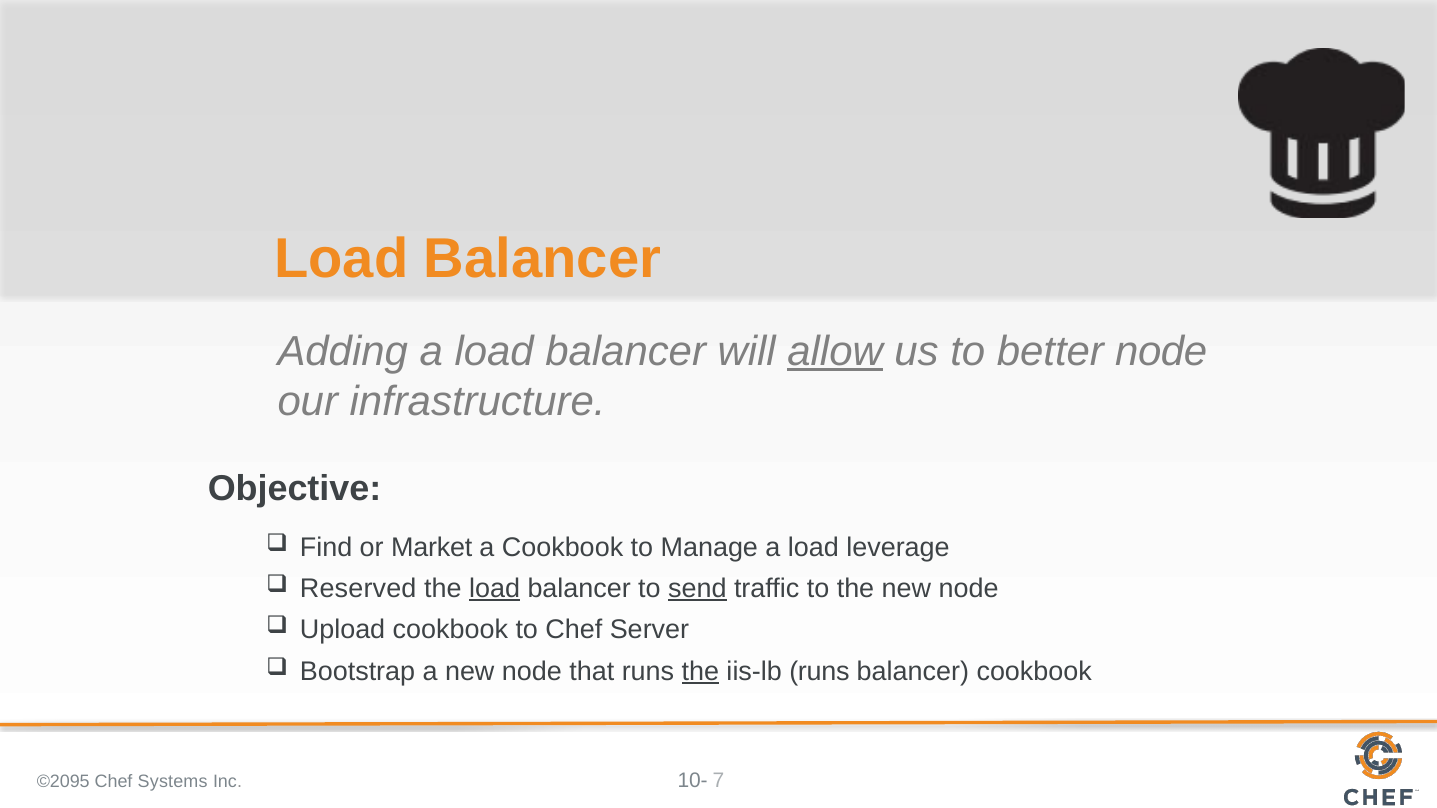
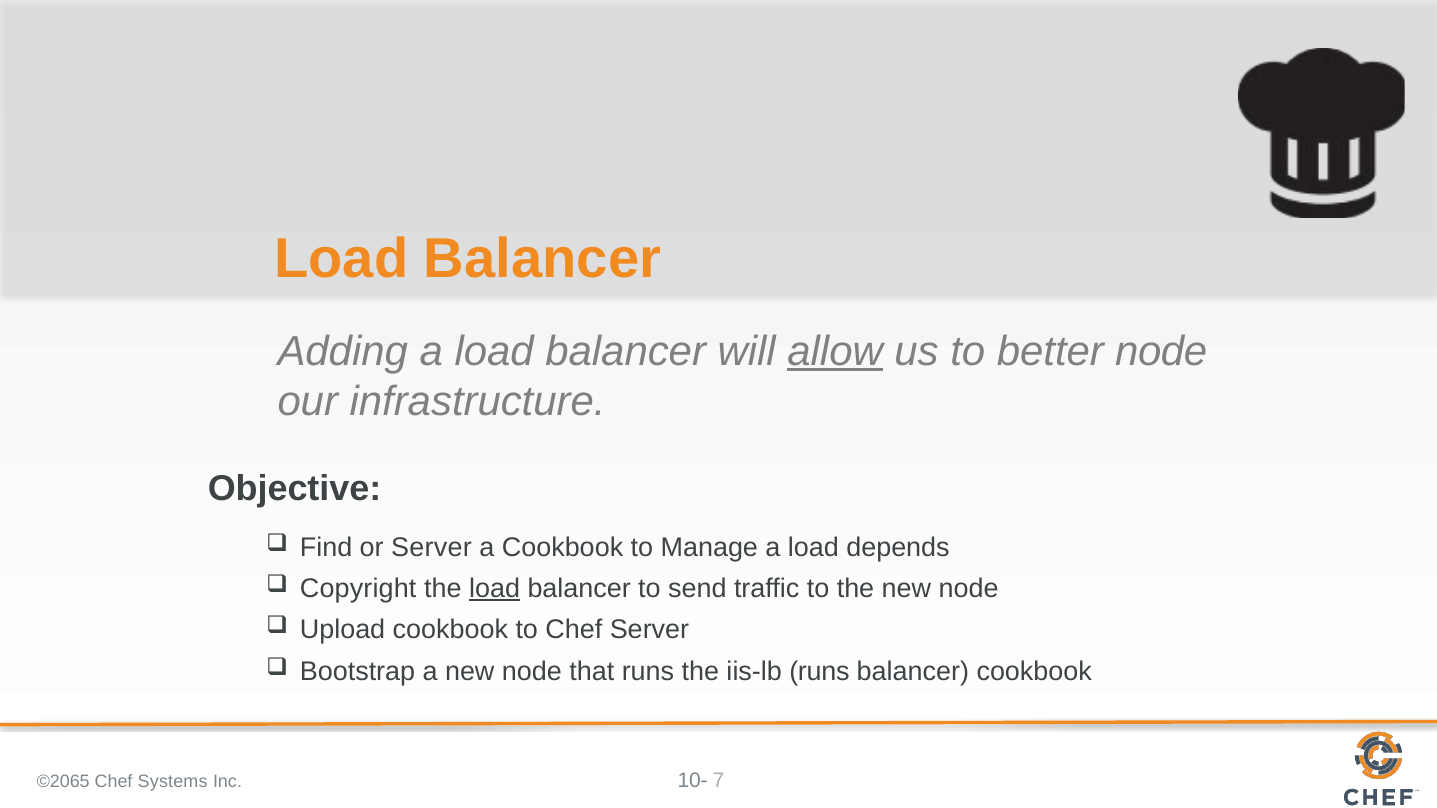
or Market: Market -> Server (431, 547)
leverage: leverage -> depends (898, 547)
Reserved: Reserved -> Copyright (358, 589)
send underline: present -> none (697, 589)
the underline: present -> none (700, 671)
©2095: ©2095 -> ©2065 (63, 782)
